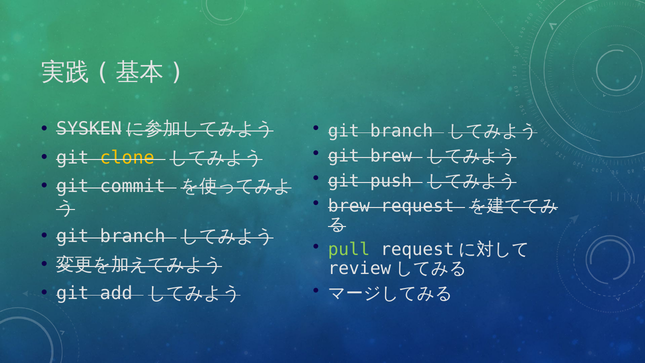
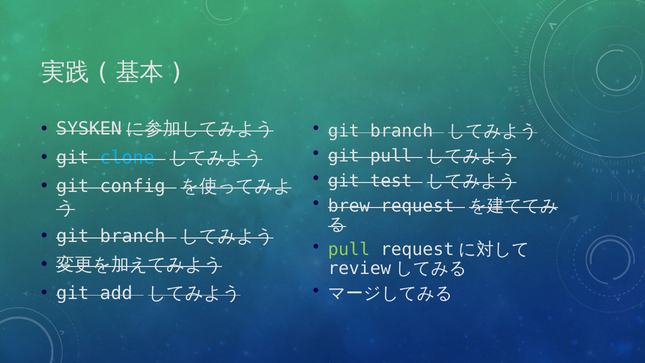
git brew: brew -> pull (391, 156)
clone colour: yellow -> light blue (127, 157)
push: push -> test (391, 181)
commit: commit -> config (133, 186)
